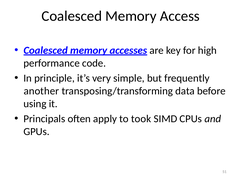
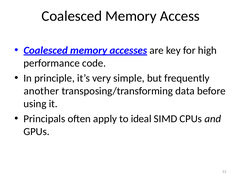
took: took -> ideal (141, 119)
